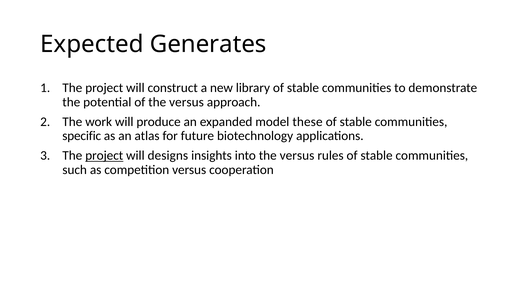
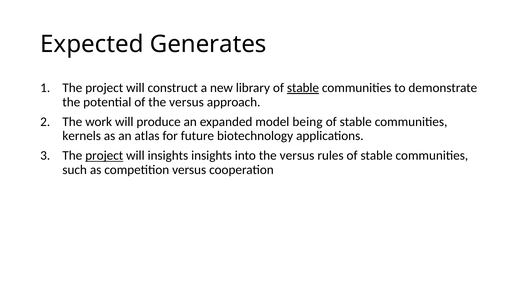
stable underline: none -> present (303, 88)
these: these -> being (308, 122)
specific: specific -> kernels (82, 136)
will designs: designs -> insights (168, 156)
